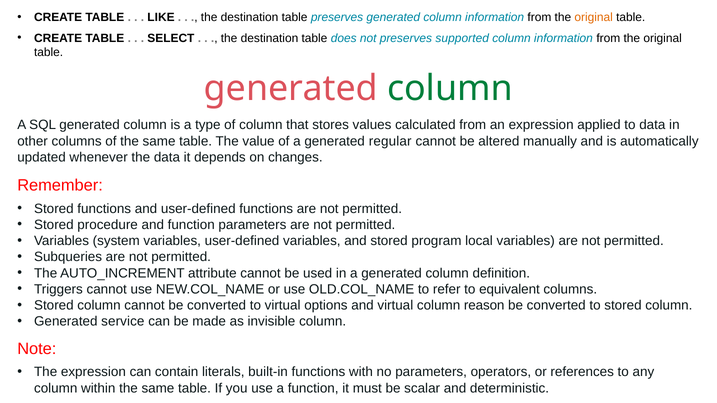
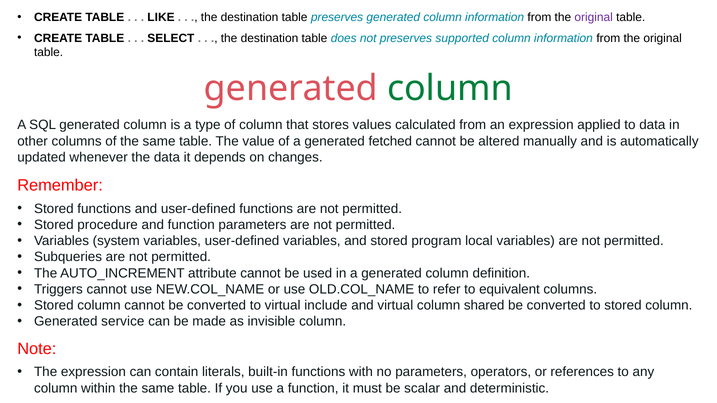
original colour: orange -> purple (594, 18)
regular: regular -> fetched (390, 141)
options: options -> include (326, 306)
reason: reason -> shared (484, 306)
